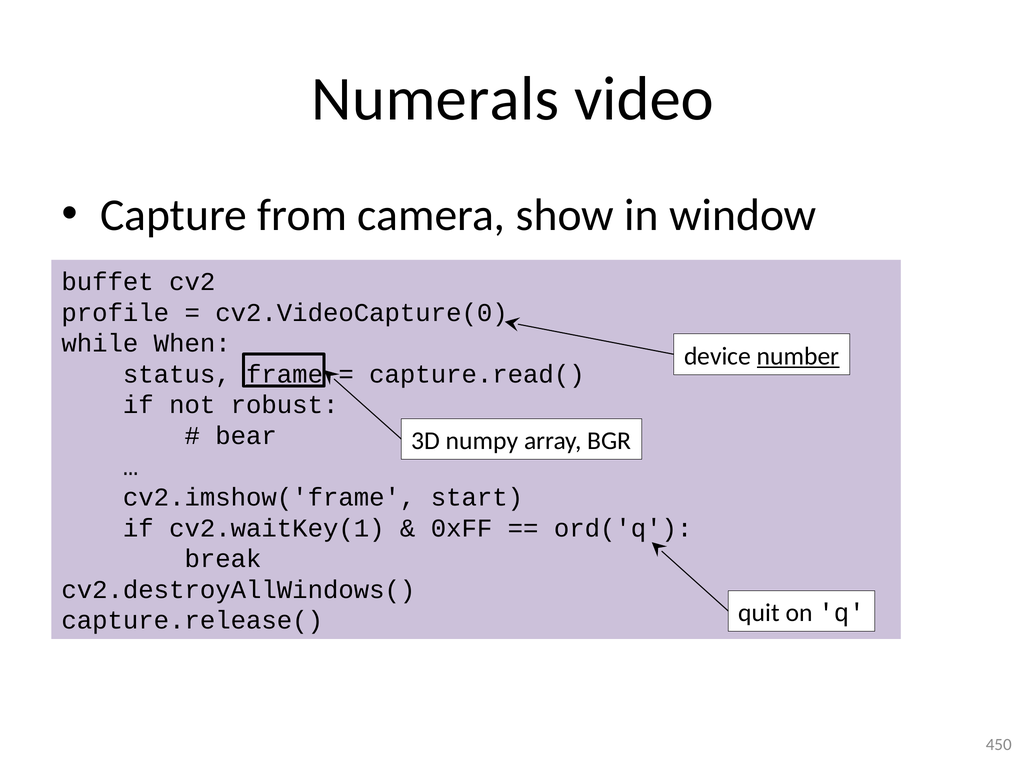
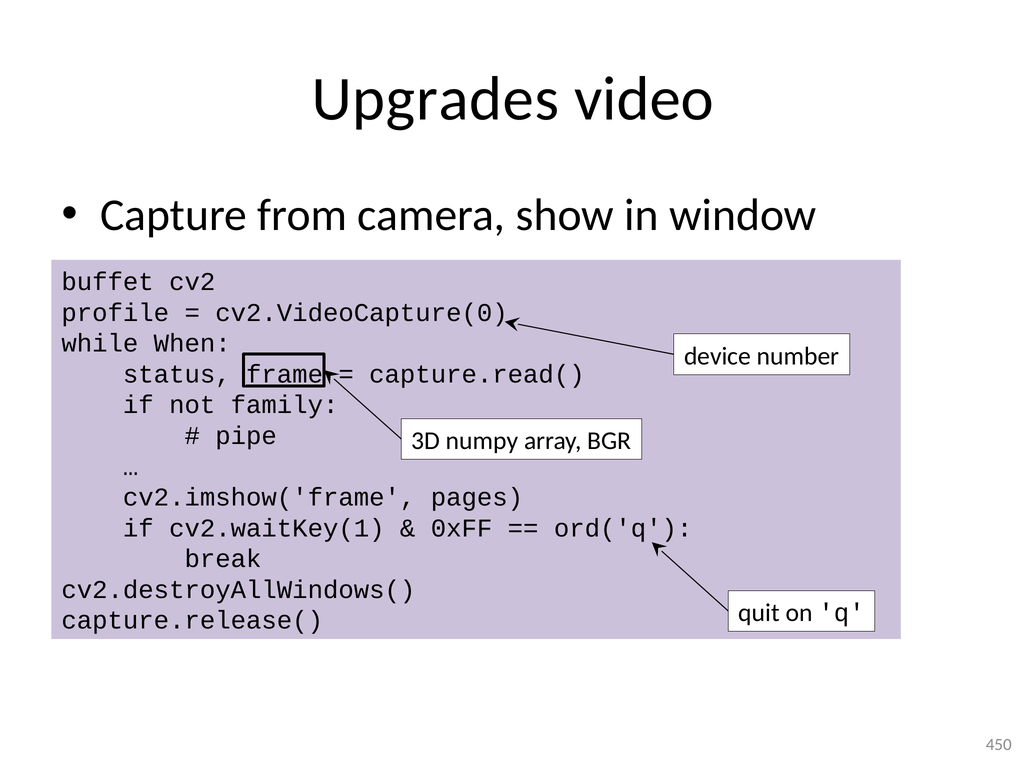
Numerals: Numerals -> Upgrades (435, 99)
number underline: present -> none (798, 356)
robust: robust -> family (285, 405)
bear: bear -> pipe (246, 436)
start: start -> pages (477, 498)
